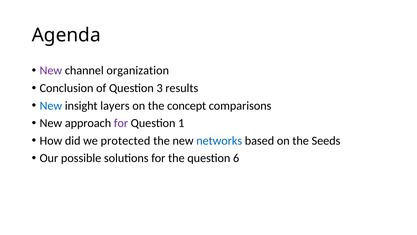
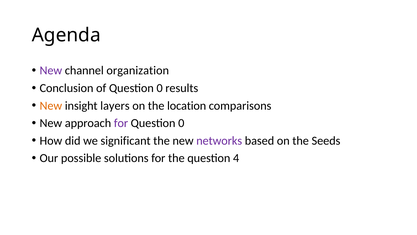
of Question 3: 3 -> 0 (160, 88)
New colour: blue -> orange (51, 105)
concept: concept -> location (187, 105)
1: 1 -> 0 (181, 123)
protected: protected -> significant (126, 140)
networks colour: blue -> purple (219, 140)
6: 6 -> 4 (236, 158)
